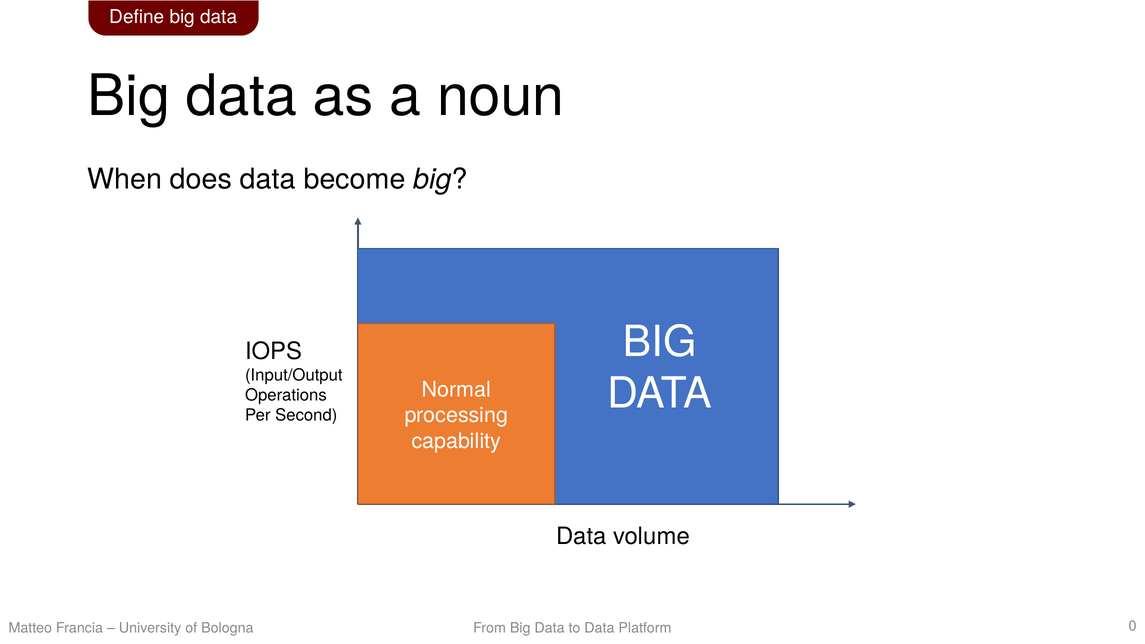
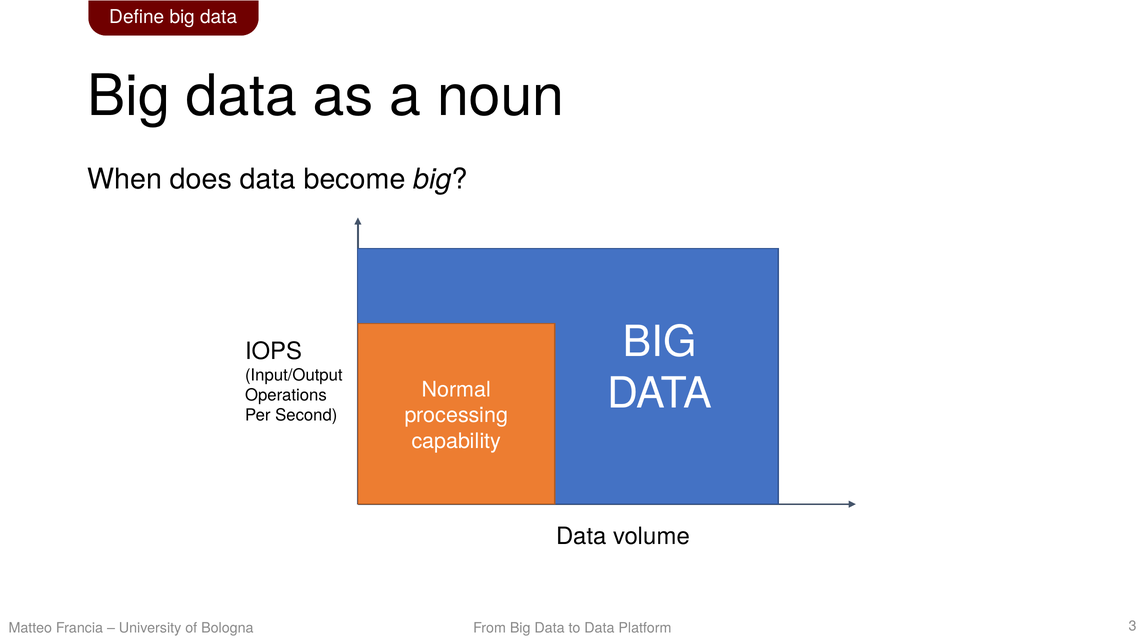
0: 0 -> 3 (1133, 626)
